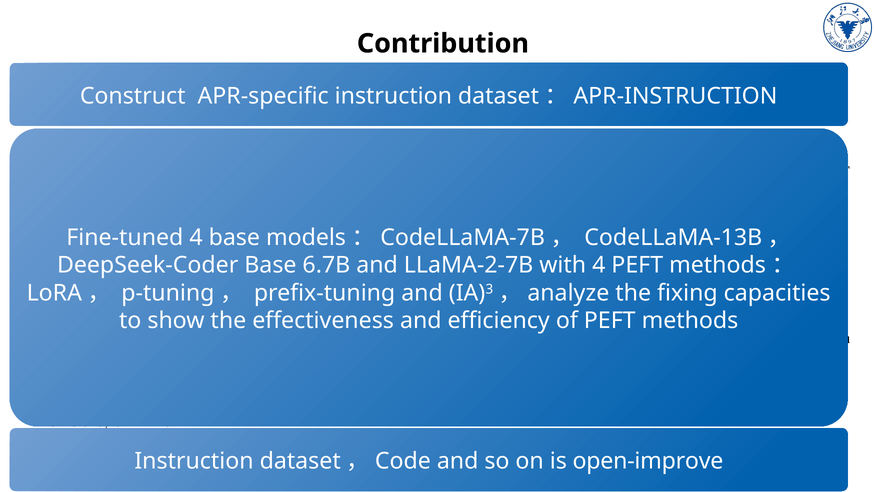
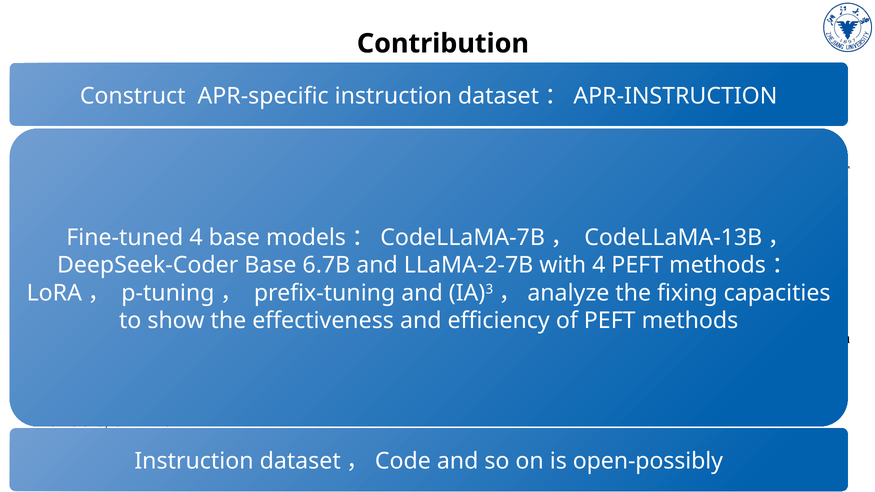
open-improve: open-improve -> open-possibly (648, 461)
